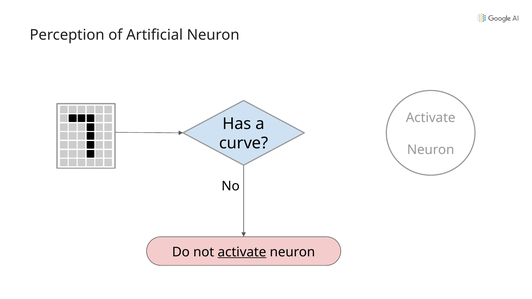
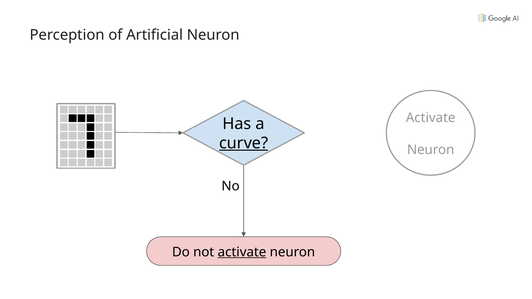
curve underline: none -> present (244, 143)
